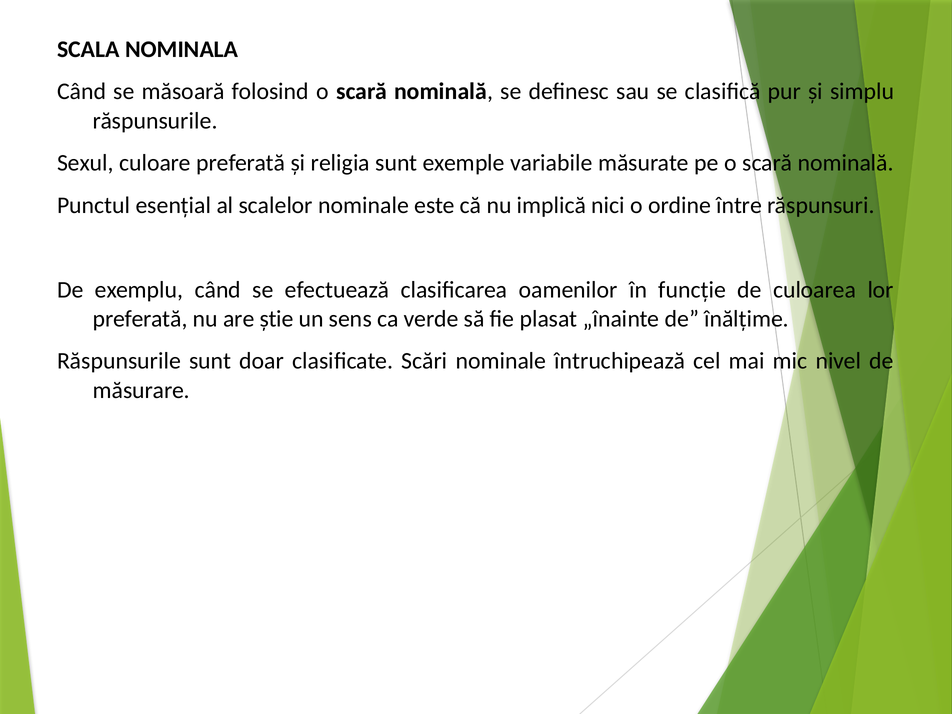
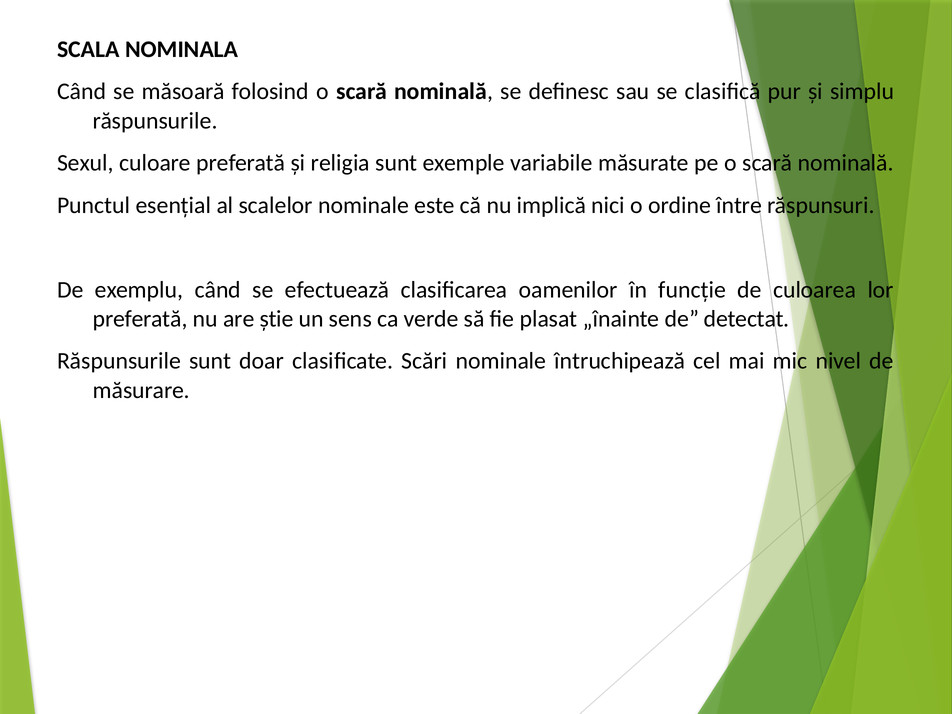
înălțime: înălțime -> detectat (747, 319)
